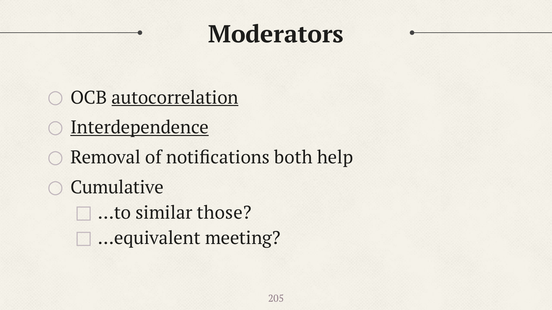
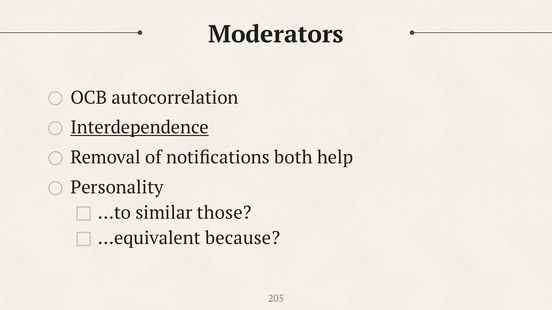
autocorrelation underline: present -> none (175, 98)
Cumulative: Cumulative -> Personality (117, 188)
meeting: meeting -> because (243, 239)
